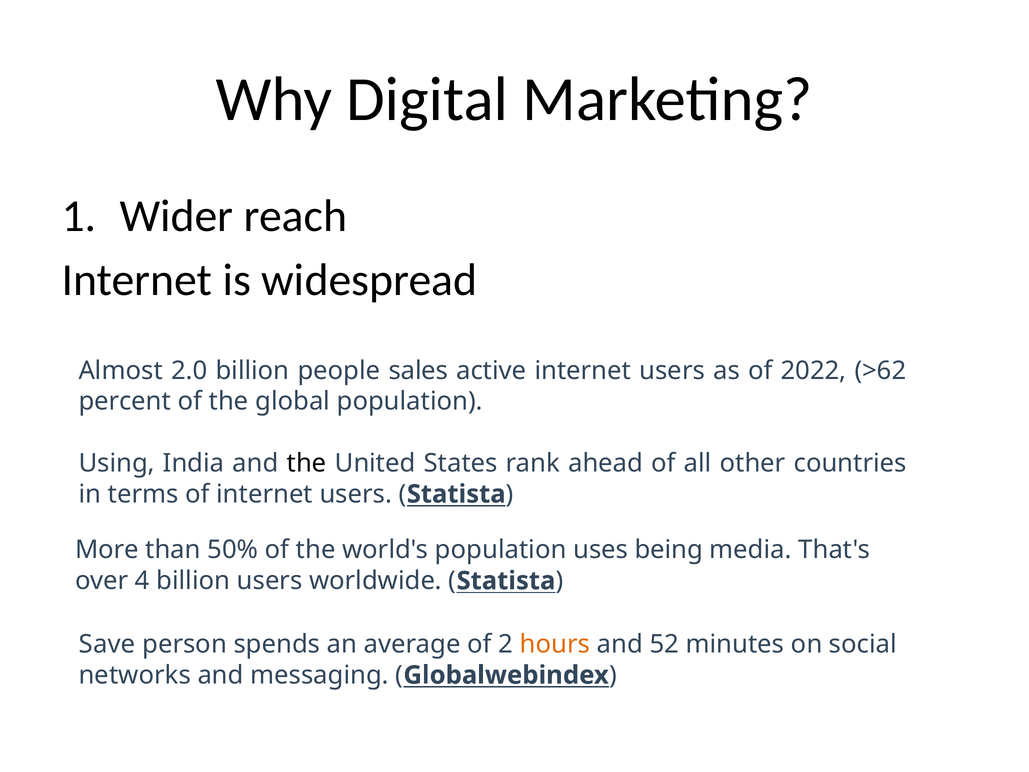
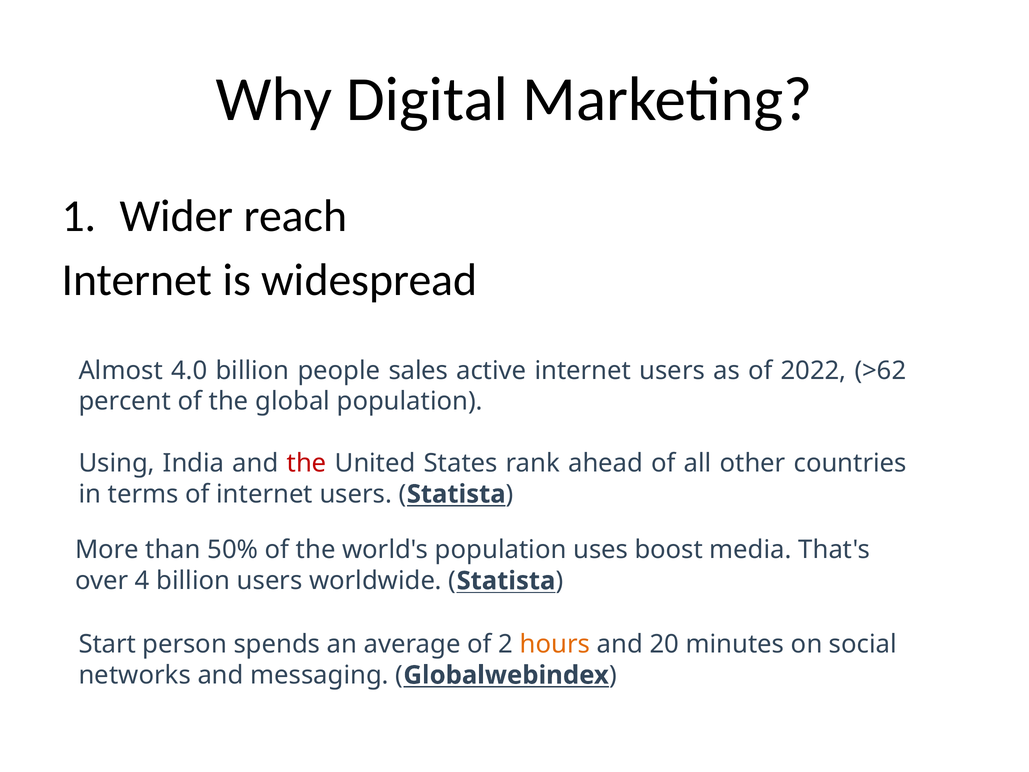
2.0: 2.0 -> 4.0 (189, 370)
the colour: black -> red (307, 463)
being: being -> boost (669, 550)
Save: Save -> Start (107, 644)
52: 52 -> 20 (664, 644)
